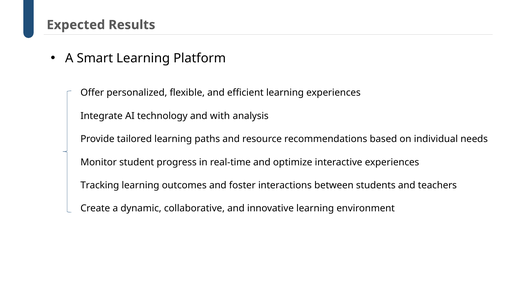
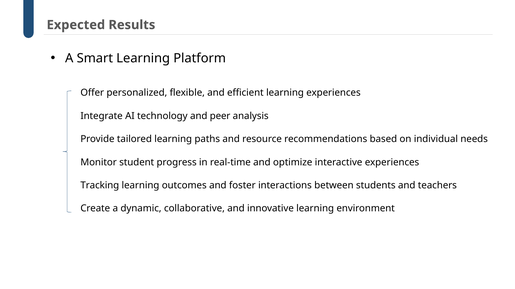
with: with -> peer (220, 116)
